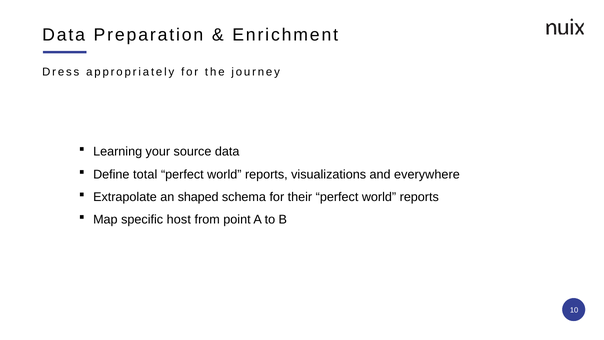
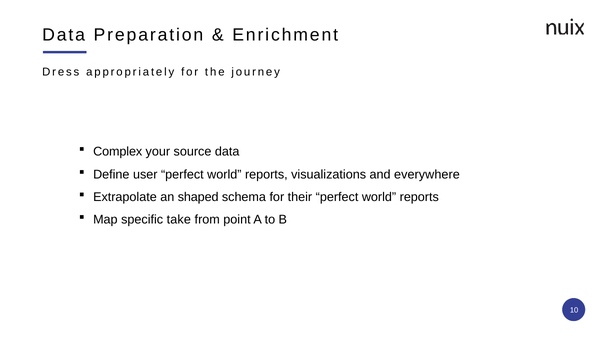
Learning: Learning -> Complex (118, 152)
total: total -> user (145, 174)
host: host -> take (179, 220)
